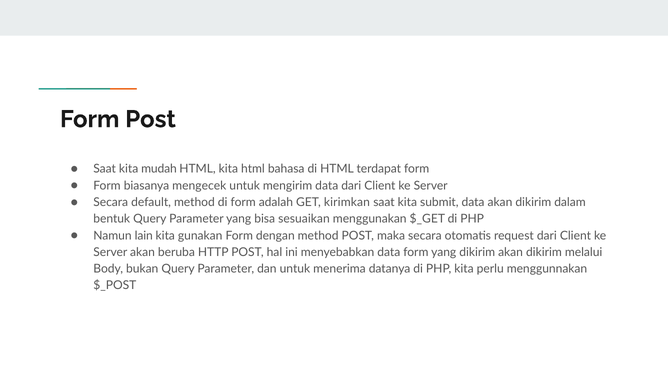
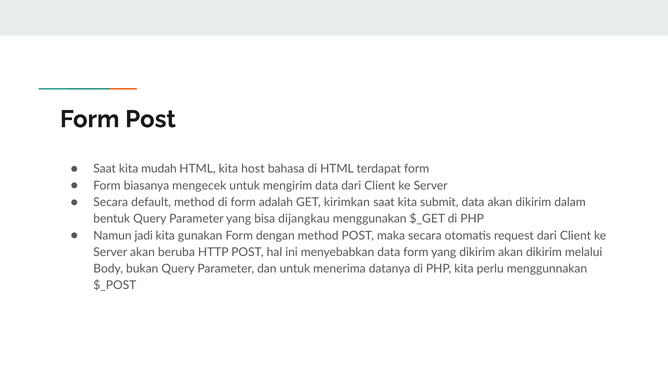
kita html: html -> host (253, 169)
sesuaikan: sesuaikan -> dijangkau (304, 219)
lain: lain -> jadi (144, 235)
